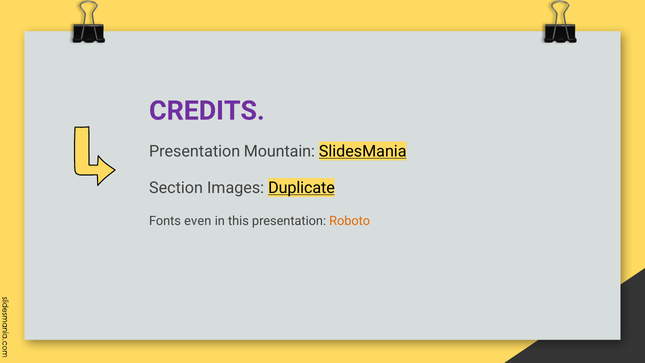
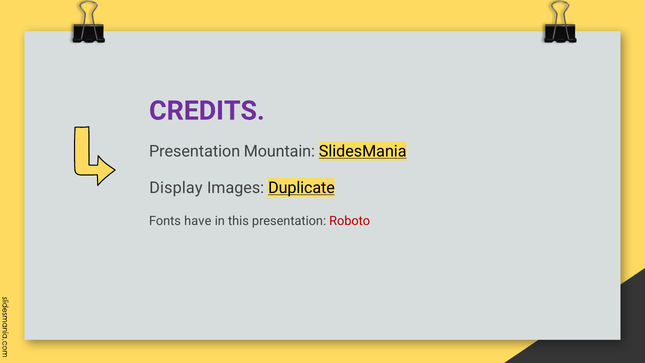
Section: Section -> Display (176, 188)
even: even -> have (198, 221)
Roboto colour: orange -> red (350, 221)
